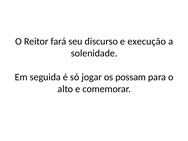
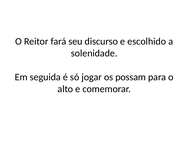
execução: execução -> escolhido (147, 41)
